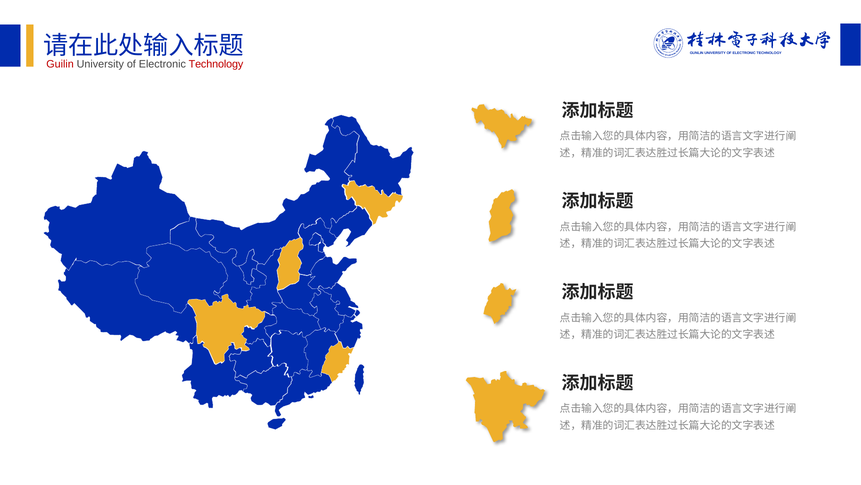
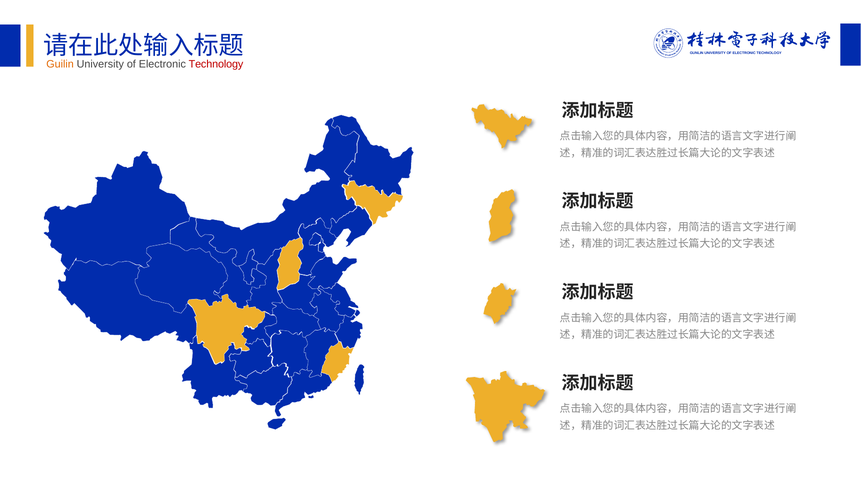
Guilin colour: red -> orange (60, 64)
